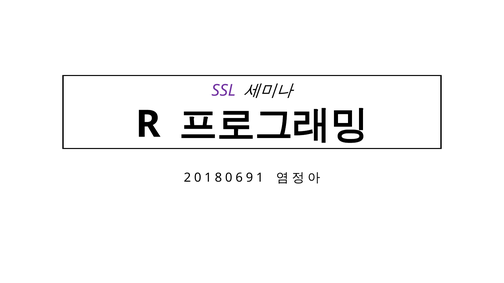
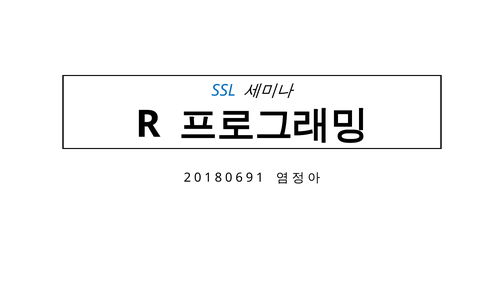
SSL colour: purple -> blue (224, 91)
